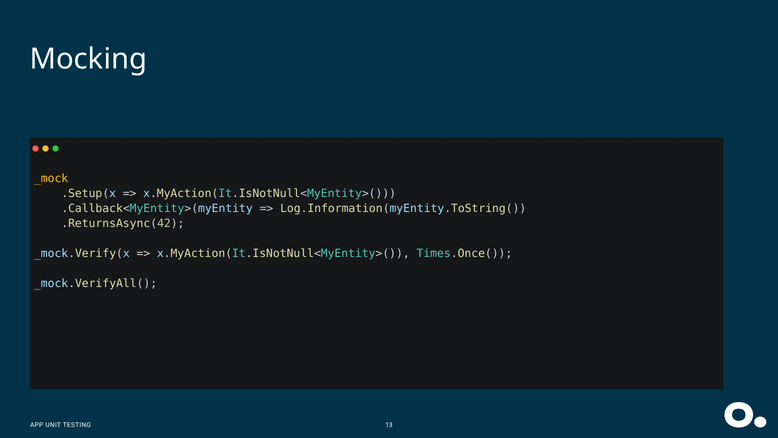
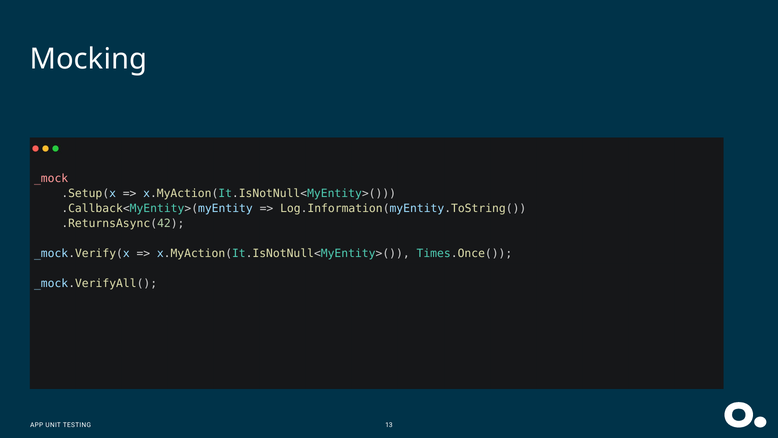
_mock colour: yellow -> pink (51, 178)
